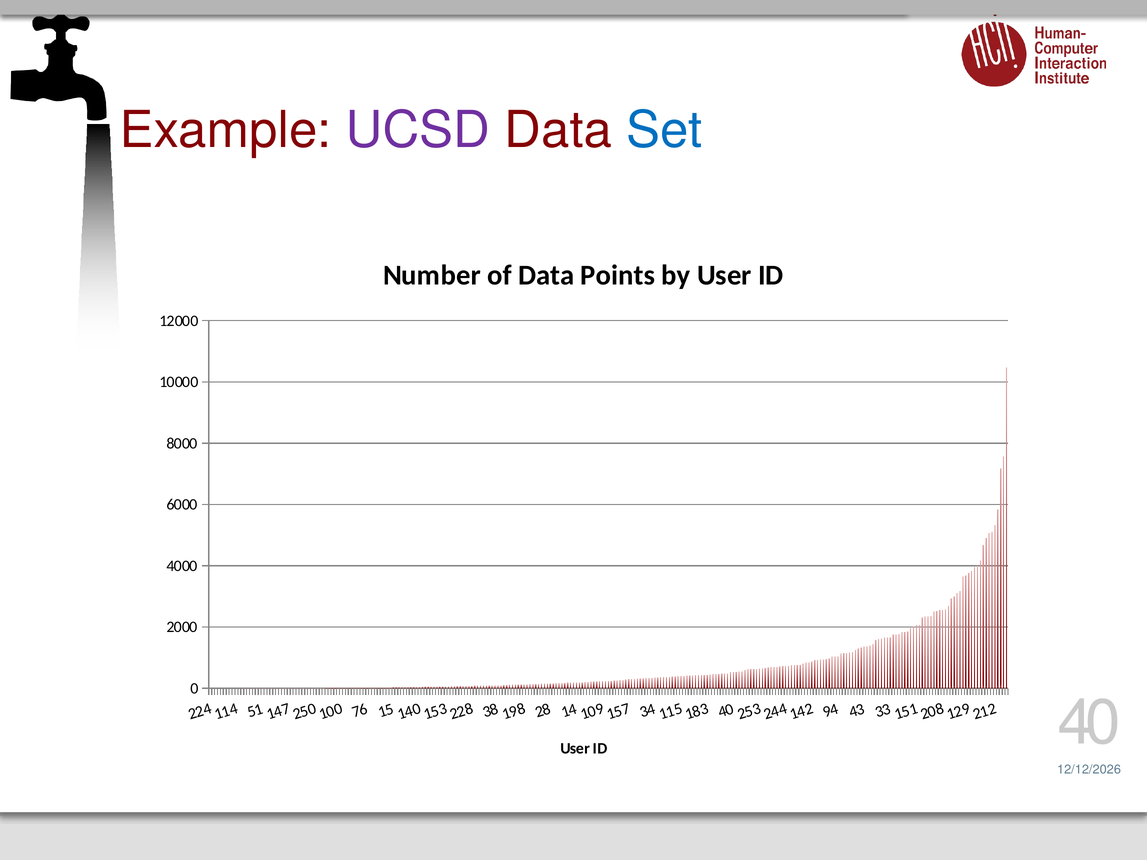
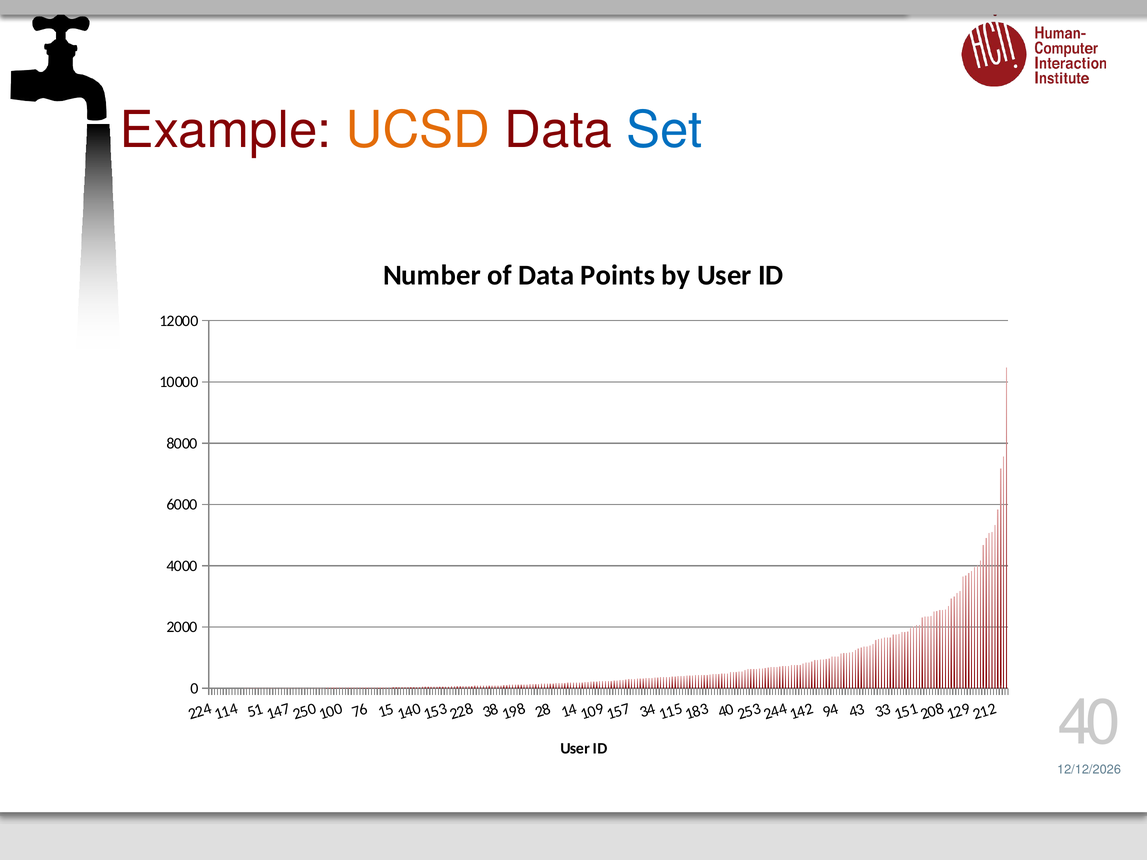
UCSD colour: purple -> orange (418, 130)
